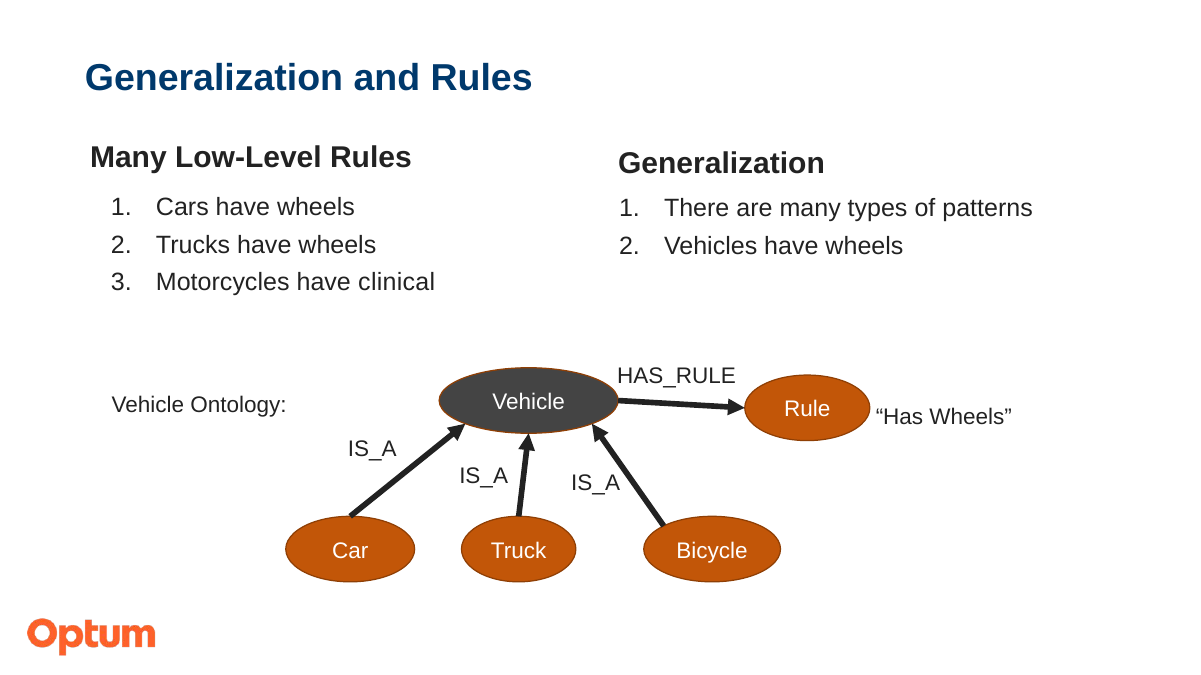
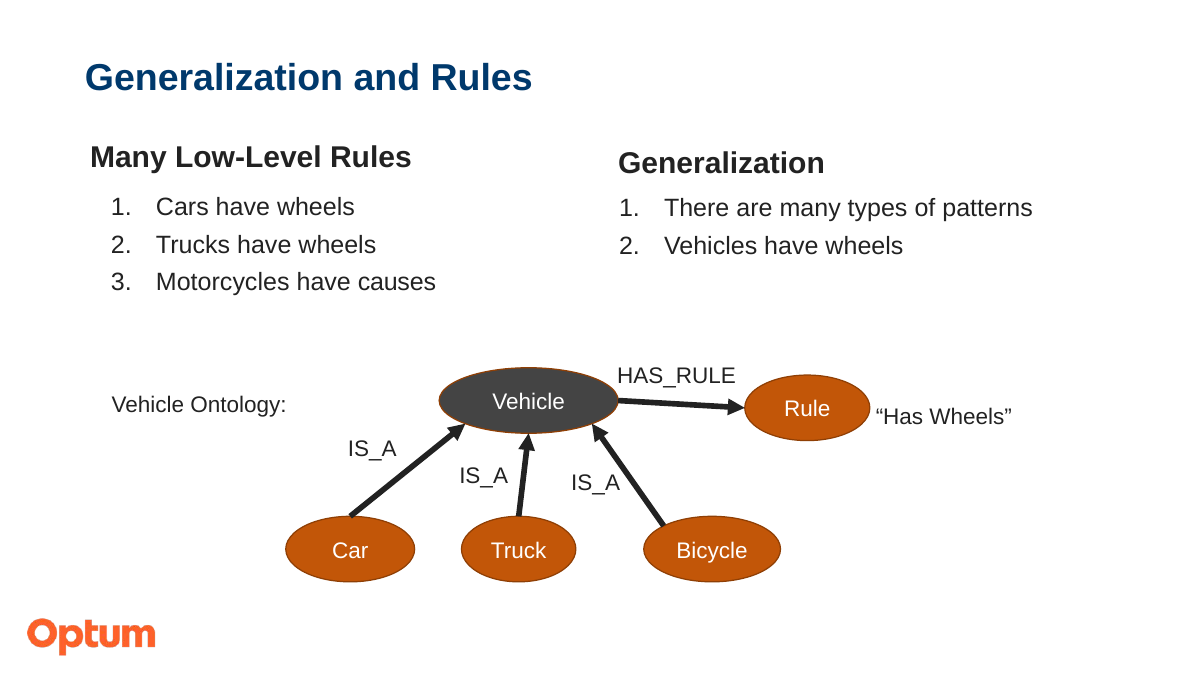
clinical: clinical -> causes (397, 283)
